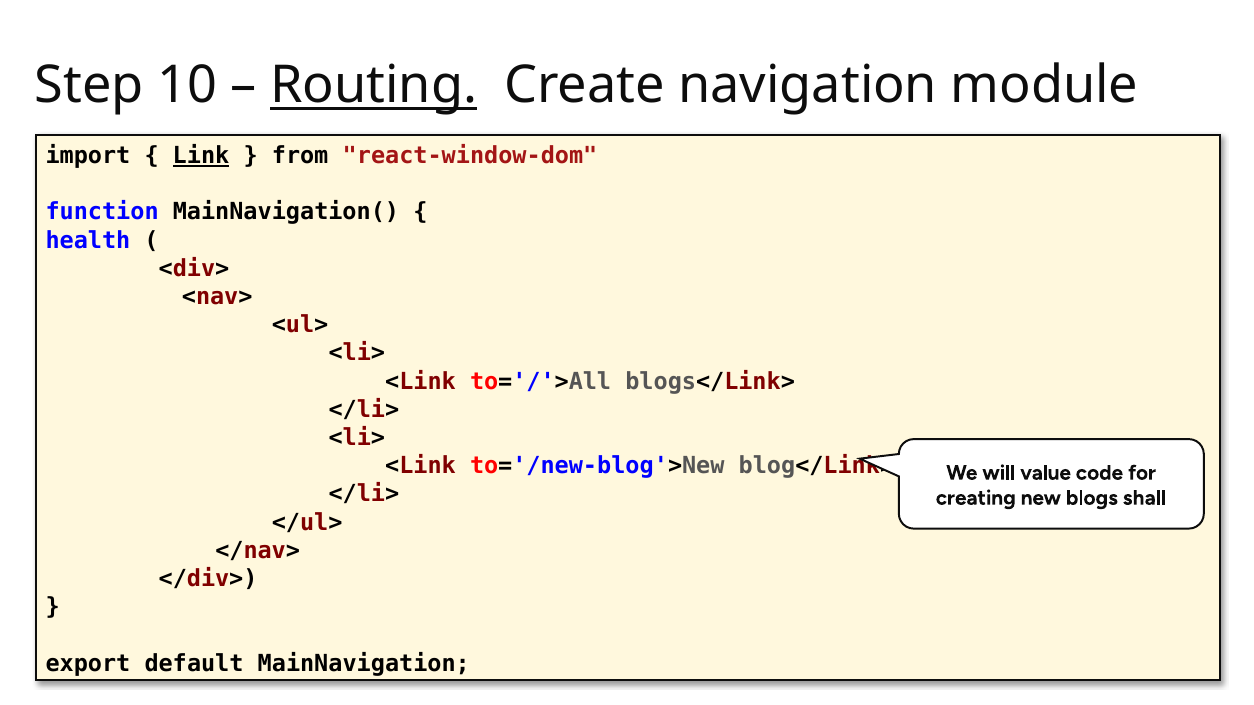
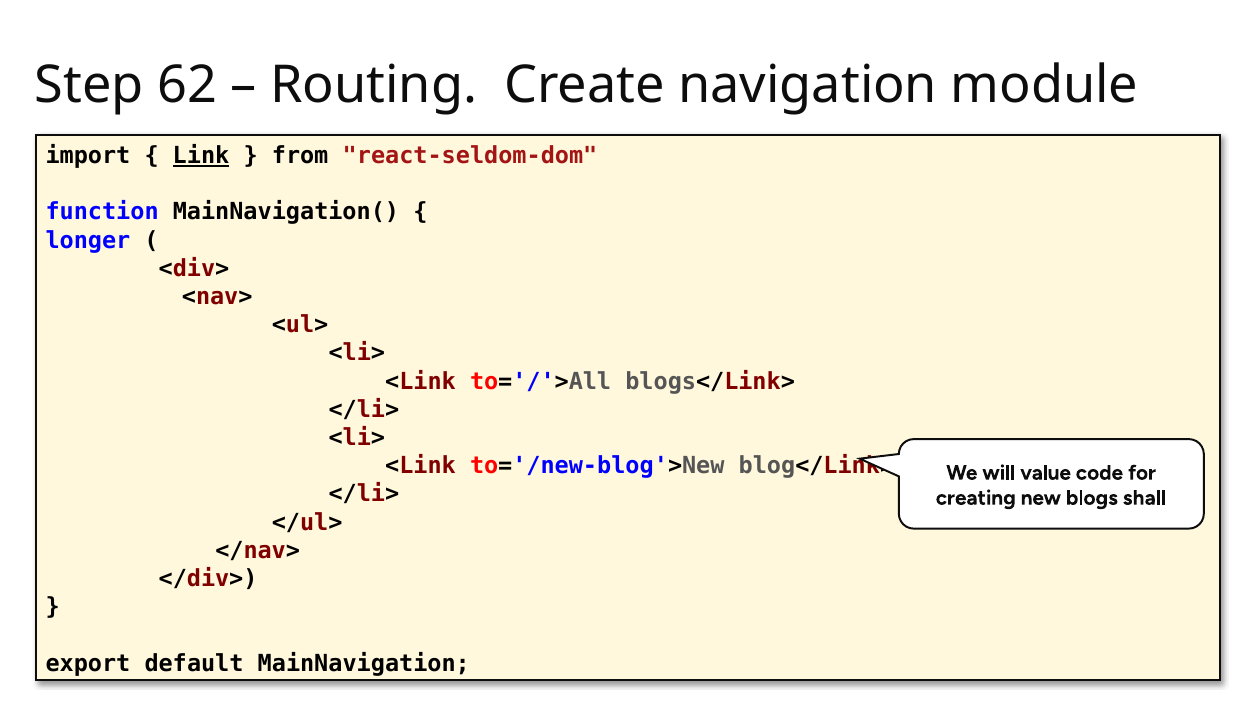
10: 10 -> 62 (187, 86)
Routing underline: present -> none (374, 86)
react-window-dom: react-window-dom -> react-seldom-dom (470, 156)
health: health -> longer (88, 240)
